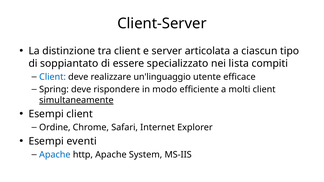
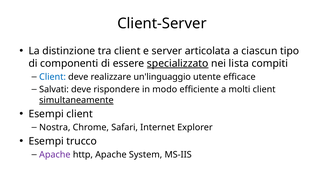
soppiantato: soppiantato -> componenti (69, 63)
specializzato underline: none -> present (178, 63)
Spring: Spring -> Salvati (54, 90)
Ordine: Ordine -> Nostra (55, 128)
eventi: eventi -> trucco (82, 142)
Apache colour: blue -> purple (55, 155)
